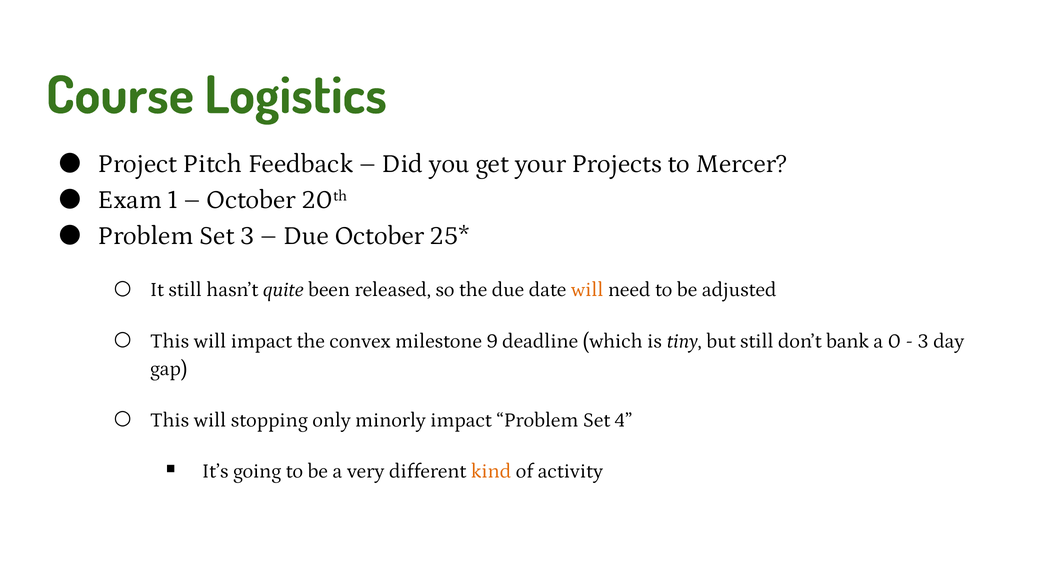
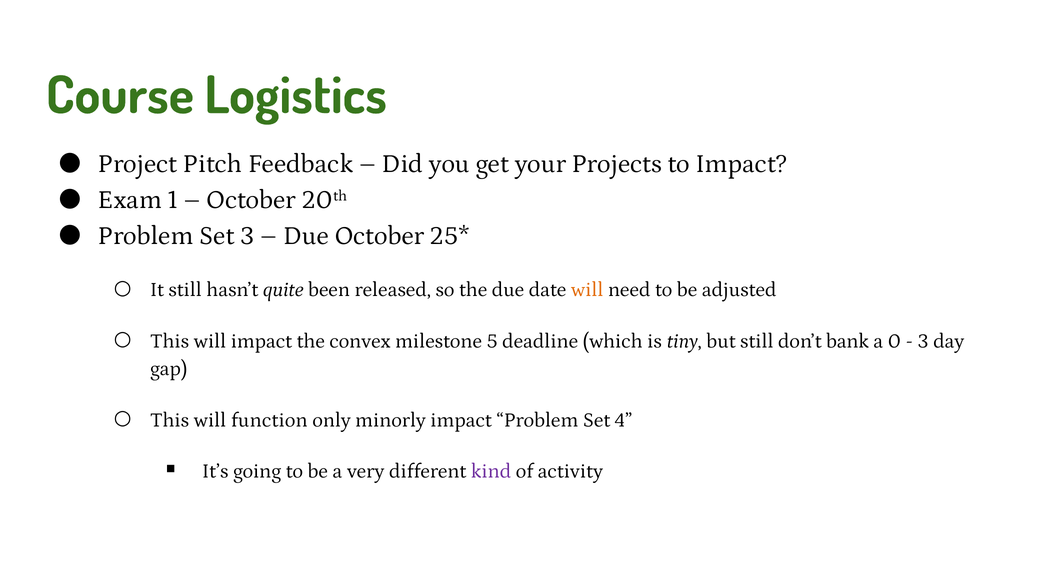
to Mercer: Mercer -> Impact (741, 164)
9: 9 -> 5 (492, 341)
stopping: stopping -> function (269, 420)
kind colour: orange -> purple (491, 471)
